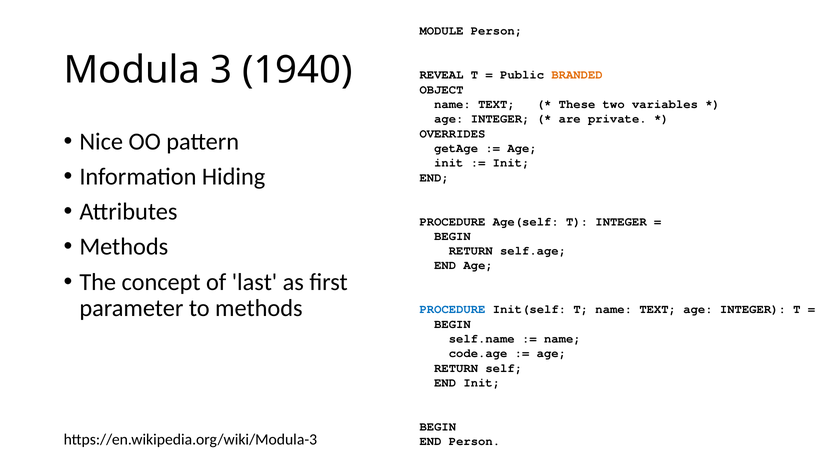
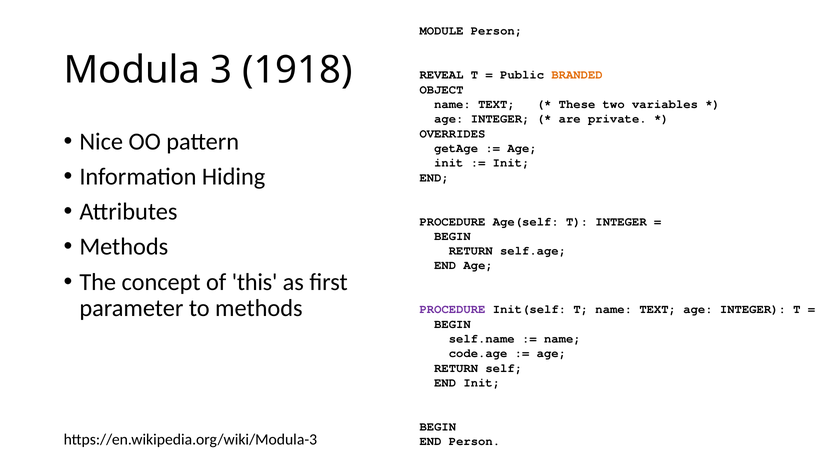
1940: 1940 -> 1918 (297, 70)
last: last -> this (255, 282)
PROCEDURE colour: blue -> purple (452, 309)
